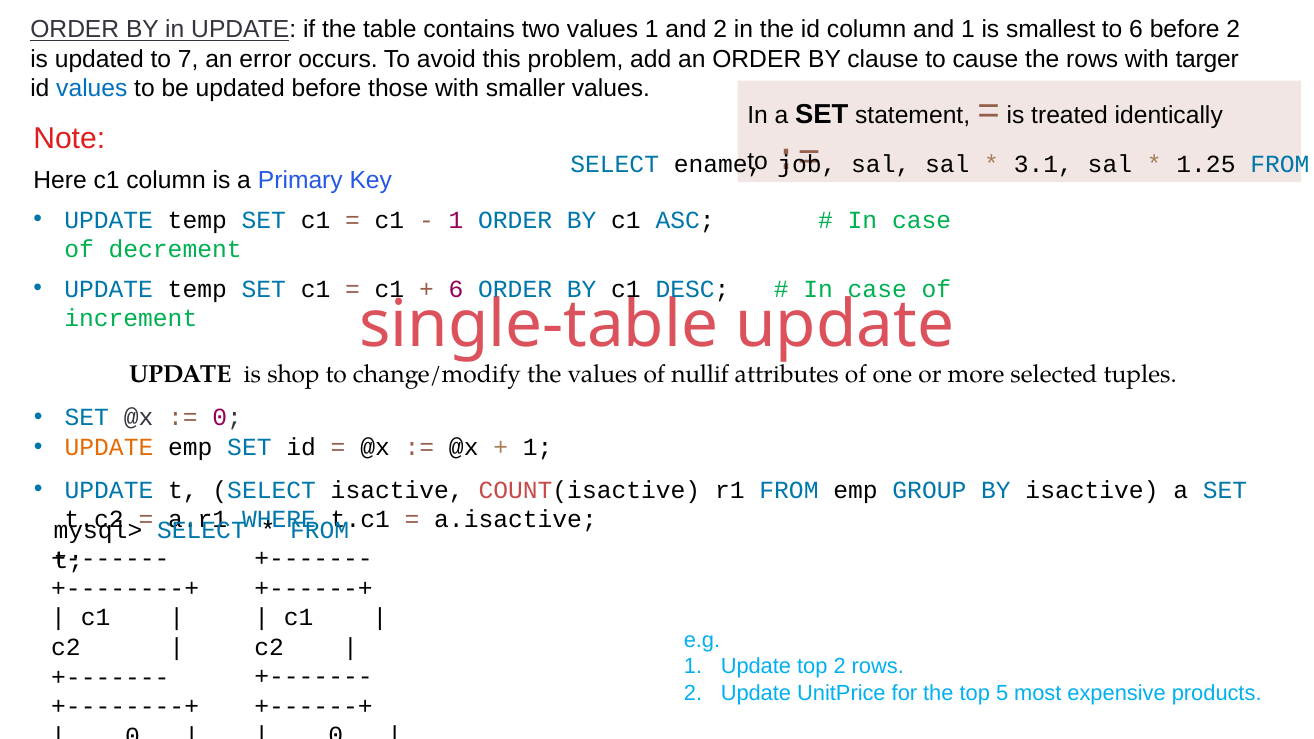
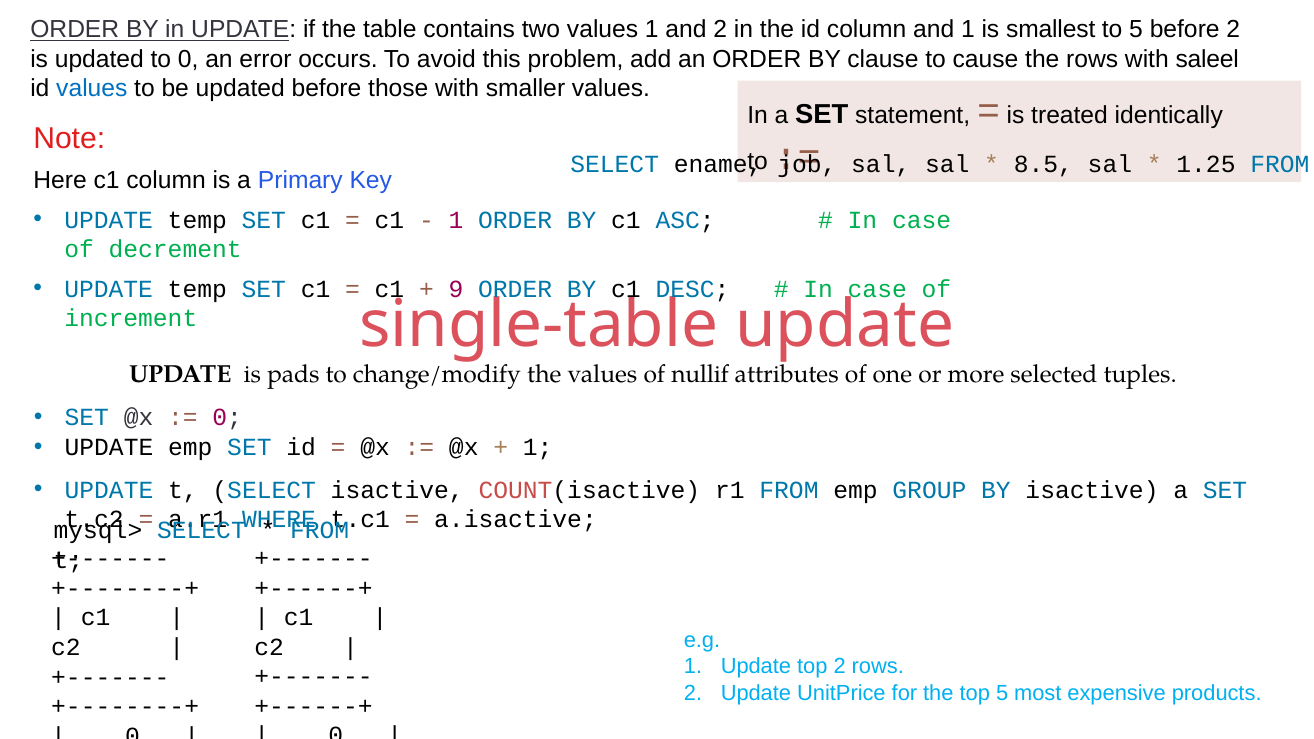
to 6: 6 -> 5 (1136, 29)
to 7: 7 -> 0 (188, 59)
targer: targer -> saleel (1207, 59)
3.1: 3.1 -> 8.5 (1043, 165)
6: 6 -> 9 (456, 289)
shop: shop -> pads (293, 374)
UPDATE colour: orange -> black (109, 447)
